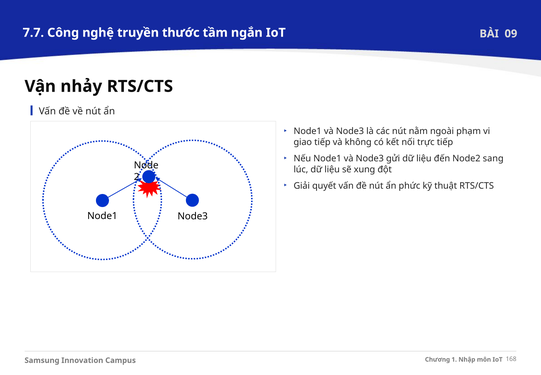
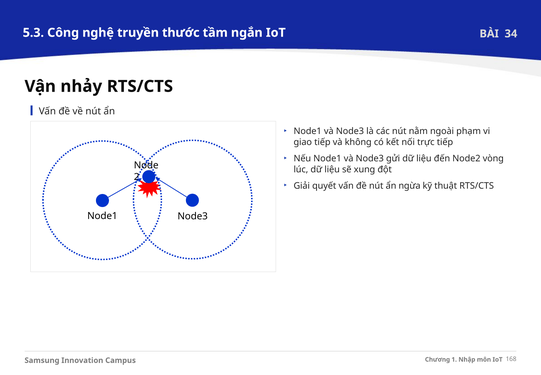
7.7: 7.7 -> 5.3 (33, 33)
09: 09 -> 34 (511, 34)
sang: sang -> vòng (493, 158)
phức: phức -> ngừa (410, 186)
